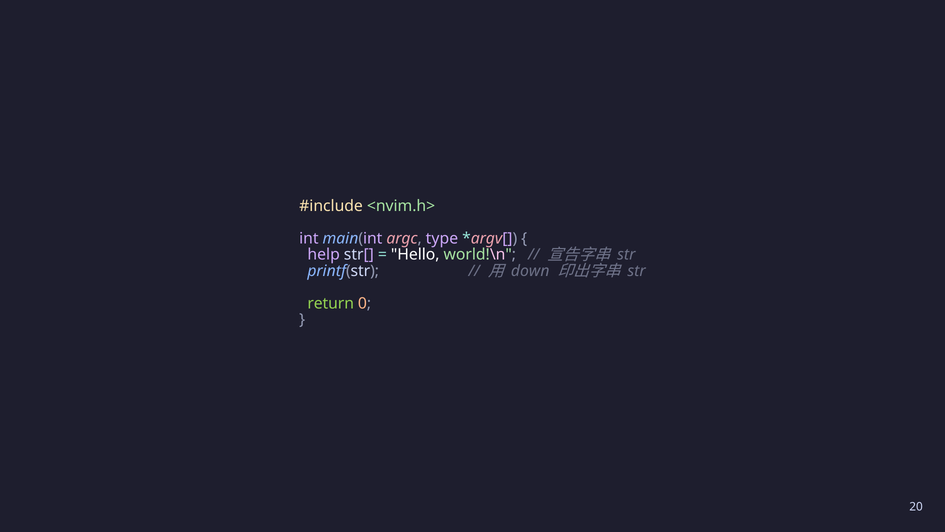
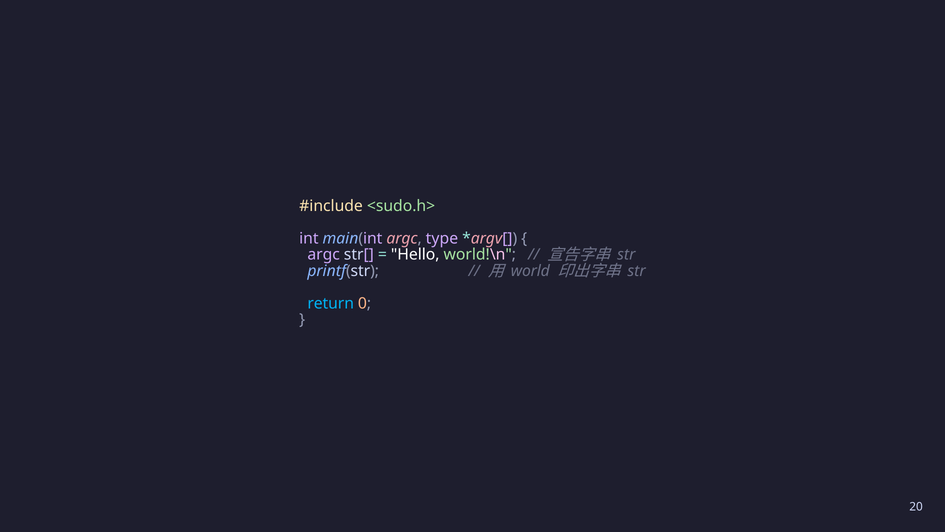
<nvim.h>: <nvim.h> -> <sudo.h> (401, 206)
help: help -> argc (324, 254)
down: down -> world (530, 271)
return colour: light green -> light blue (331, 303)
